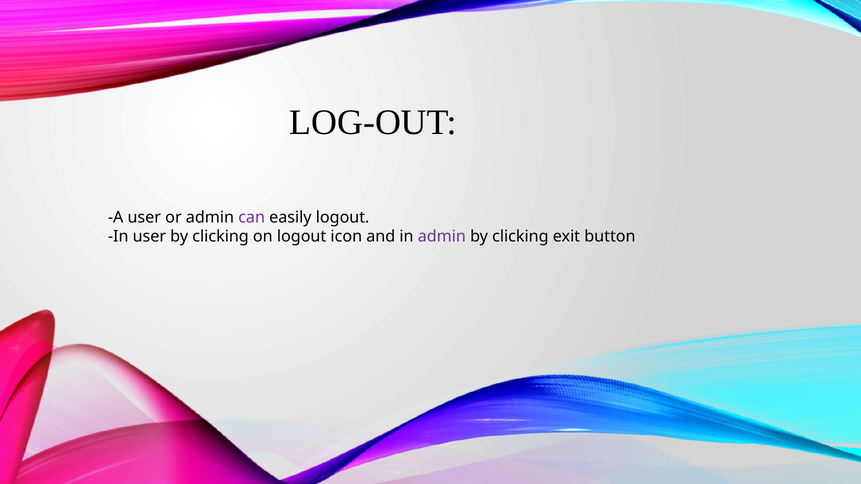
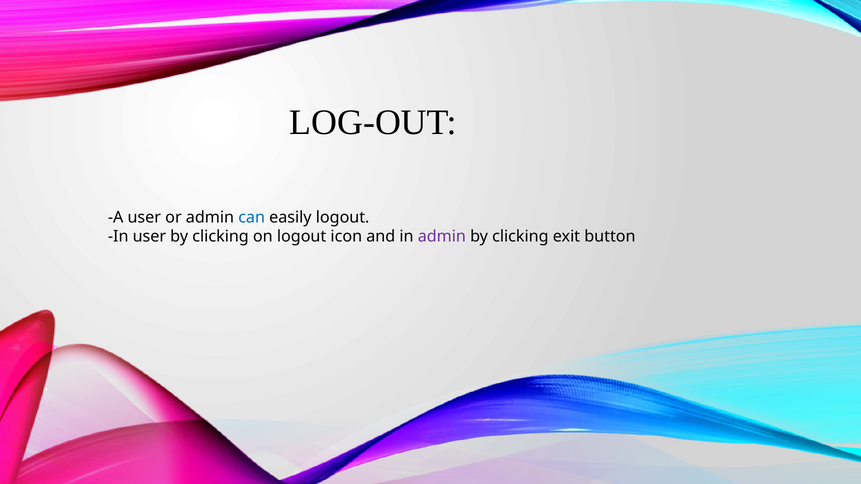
can colour: purple -> blue (252, 217)
